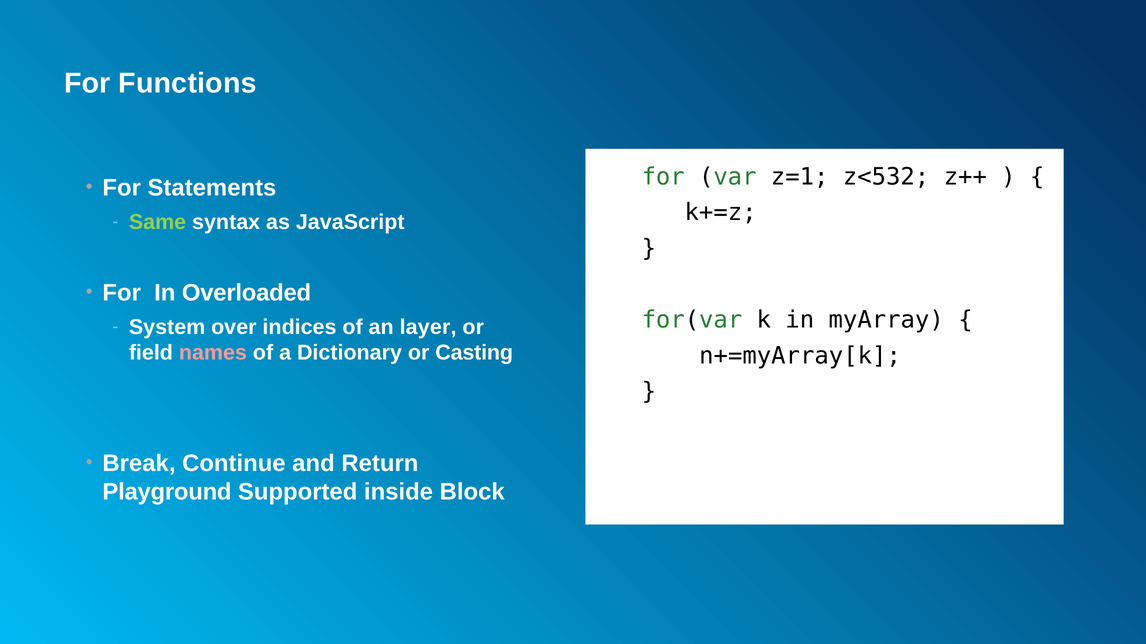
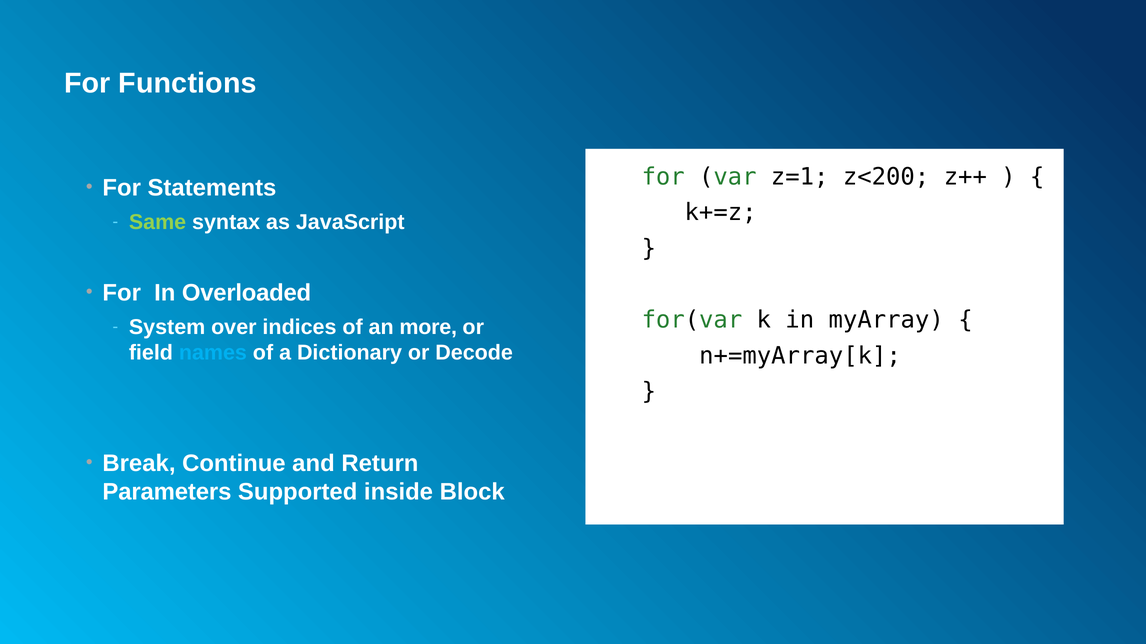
z<532: z<532 -> z<200 (886, 177)
layer: layer -> more (428, 327)
names colour: pink -> light blue (213, 353)
Casting: Casting -> Decode (474, 353)
Playground: Playground -> Parameters (167, 492)
